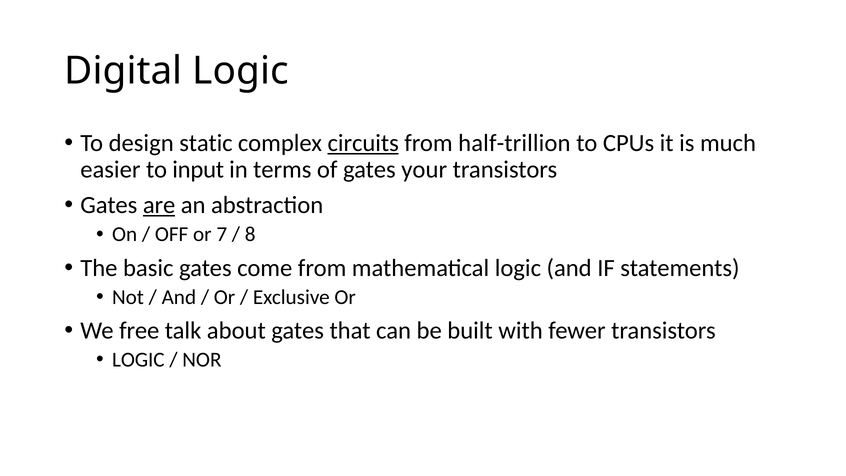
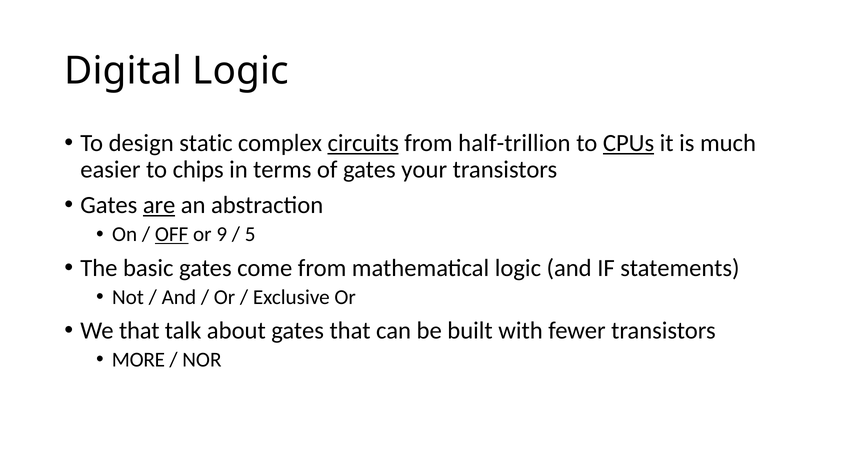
CPUs underline: none -> present (629, 143)
input: input -> chips (198, 170)
OFF underline: none -> present (172, 234)
7: 7 -> 9 (222, 234)
8: 8 -> 5 (250, 234)
We free: free -> that (139, 331)
LOGIC: LOGIC -> MORE (138, 360)
